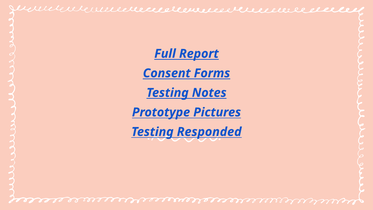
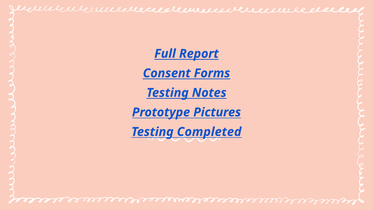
Responded: Responded -> Completed (209, 132)
